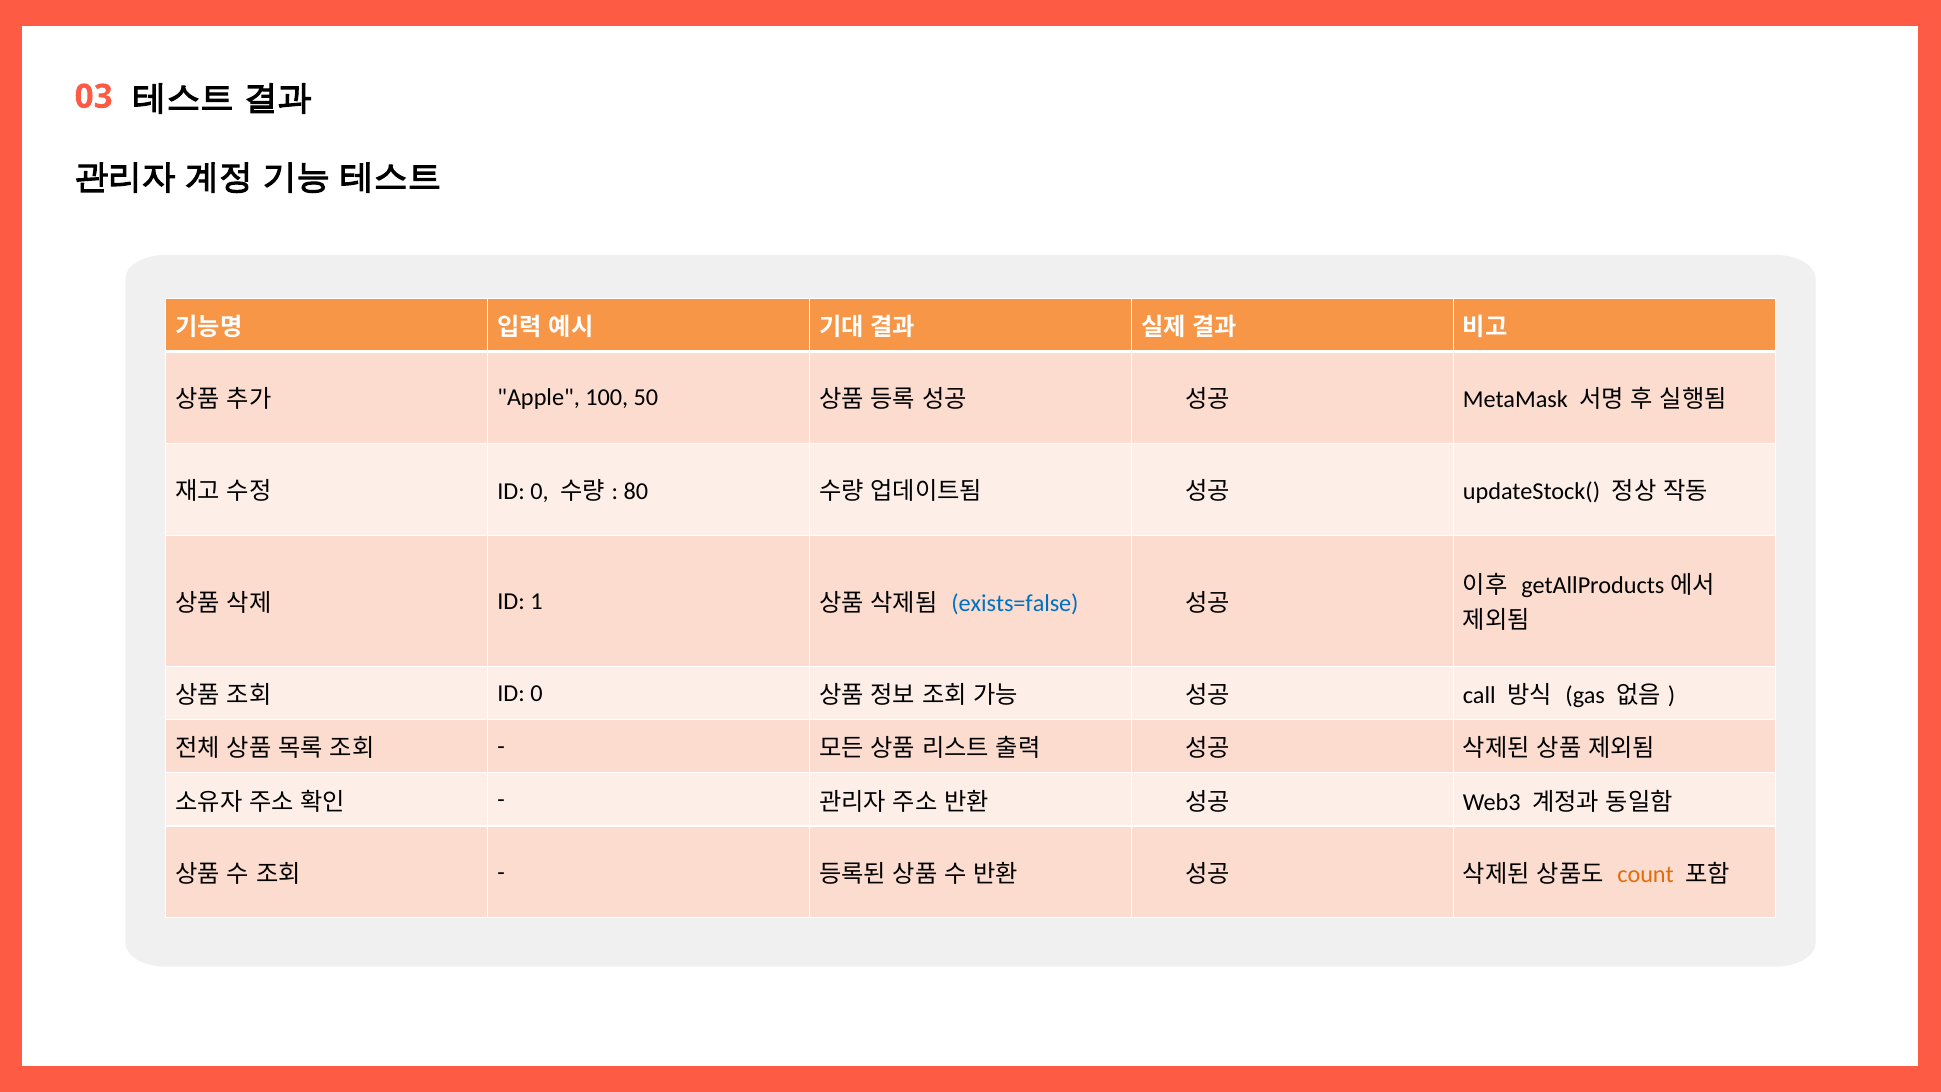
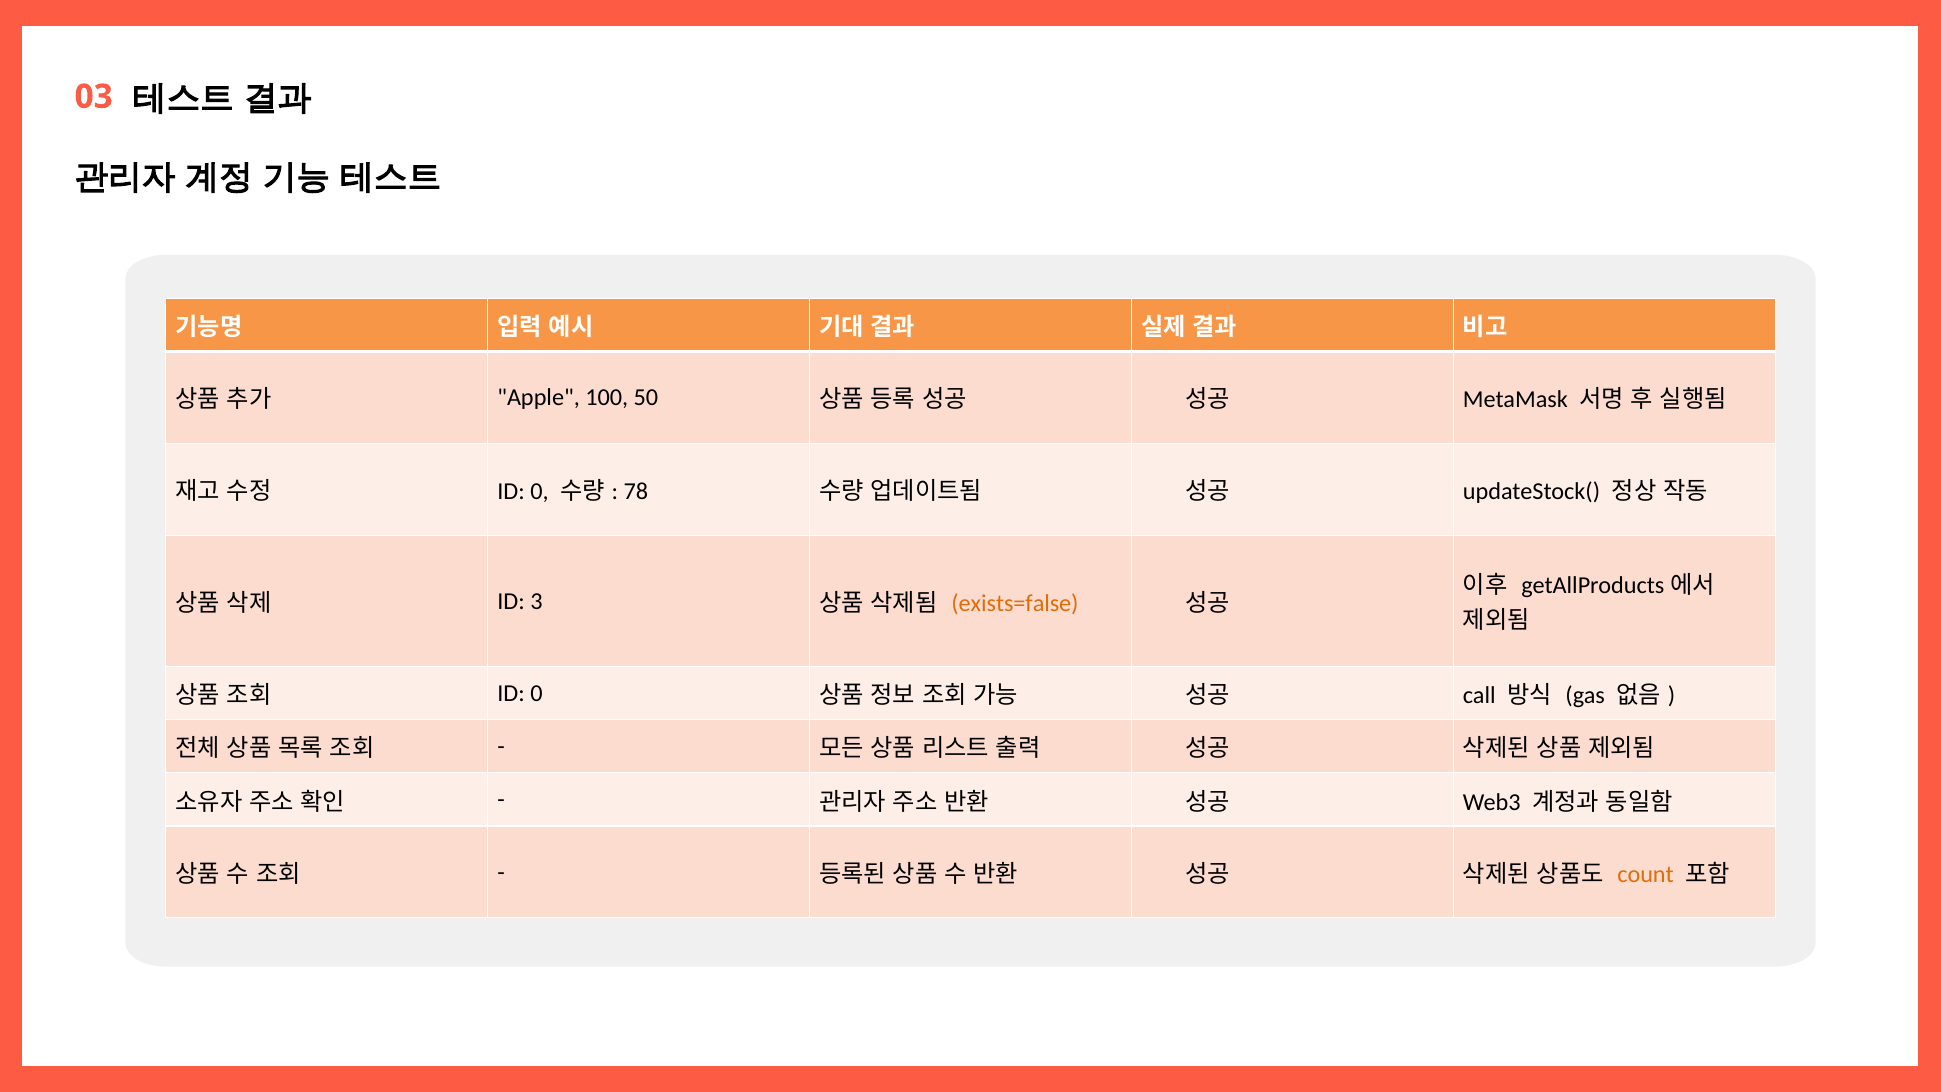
80: 80 -> 78 (636, 492)
1: 1 -> 3 (536, 601)
exists=false colour: blue -> orange (1015, 603)
